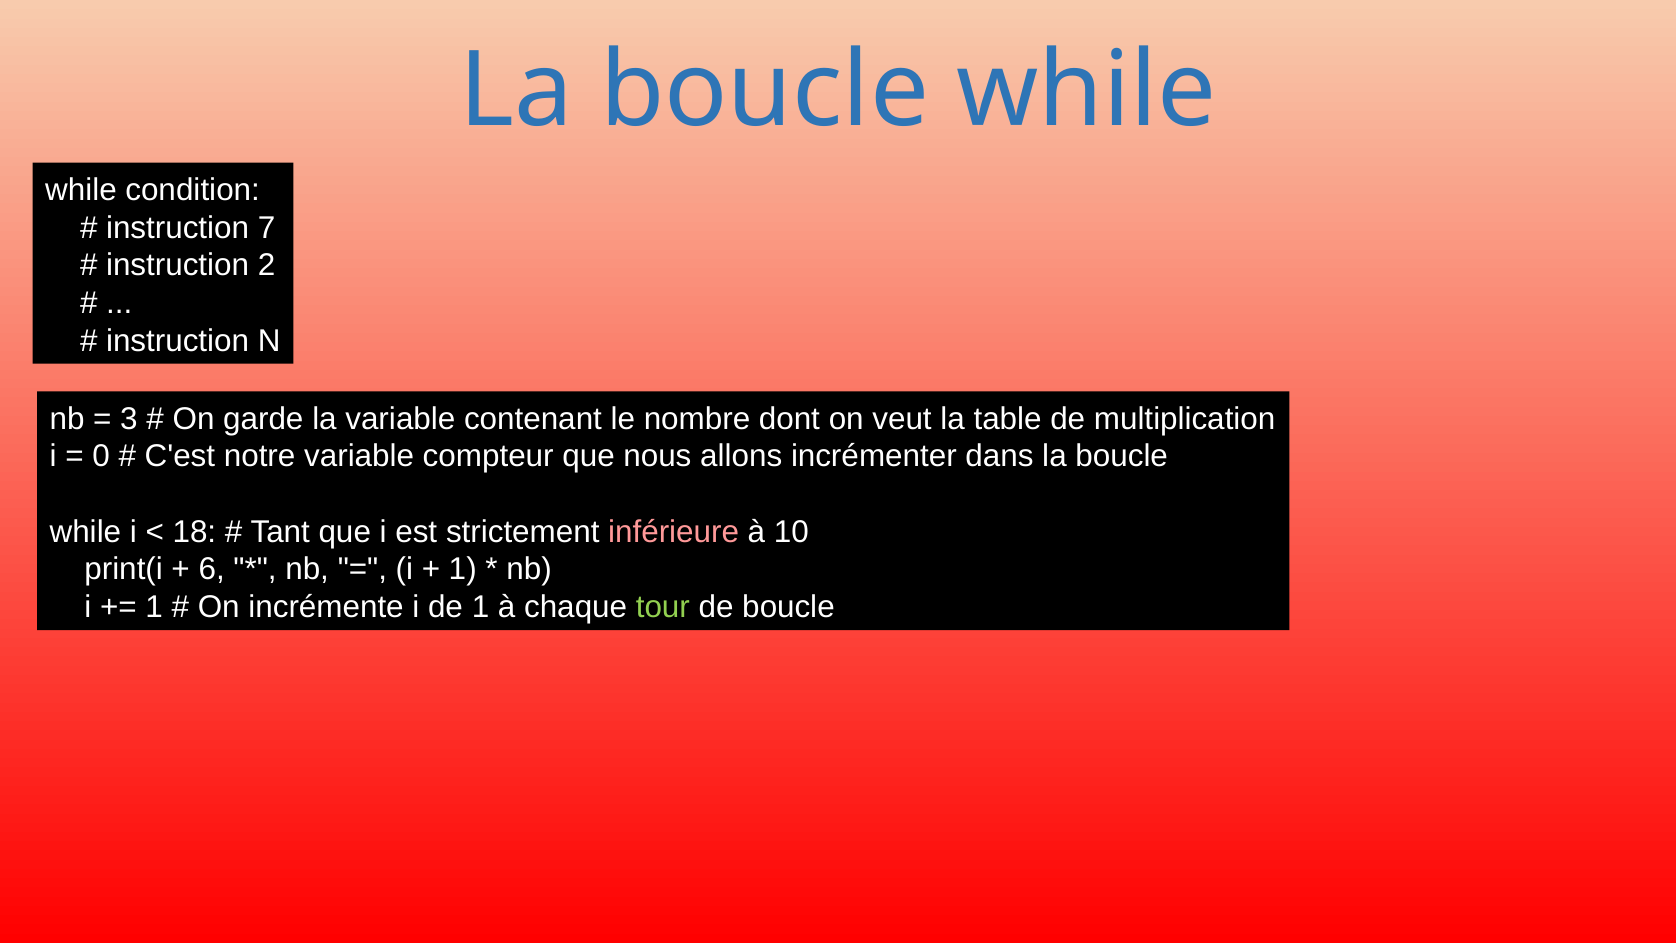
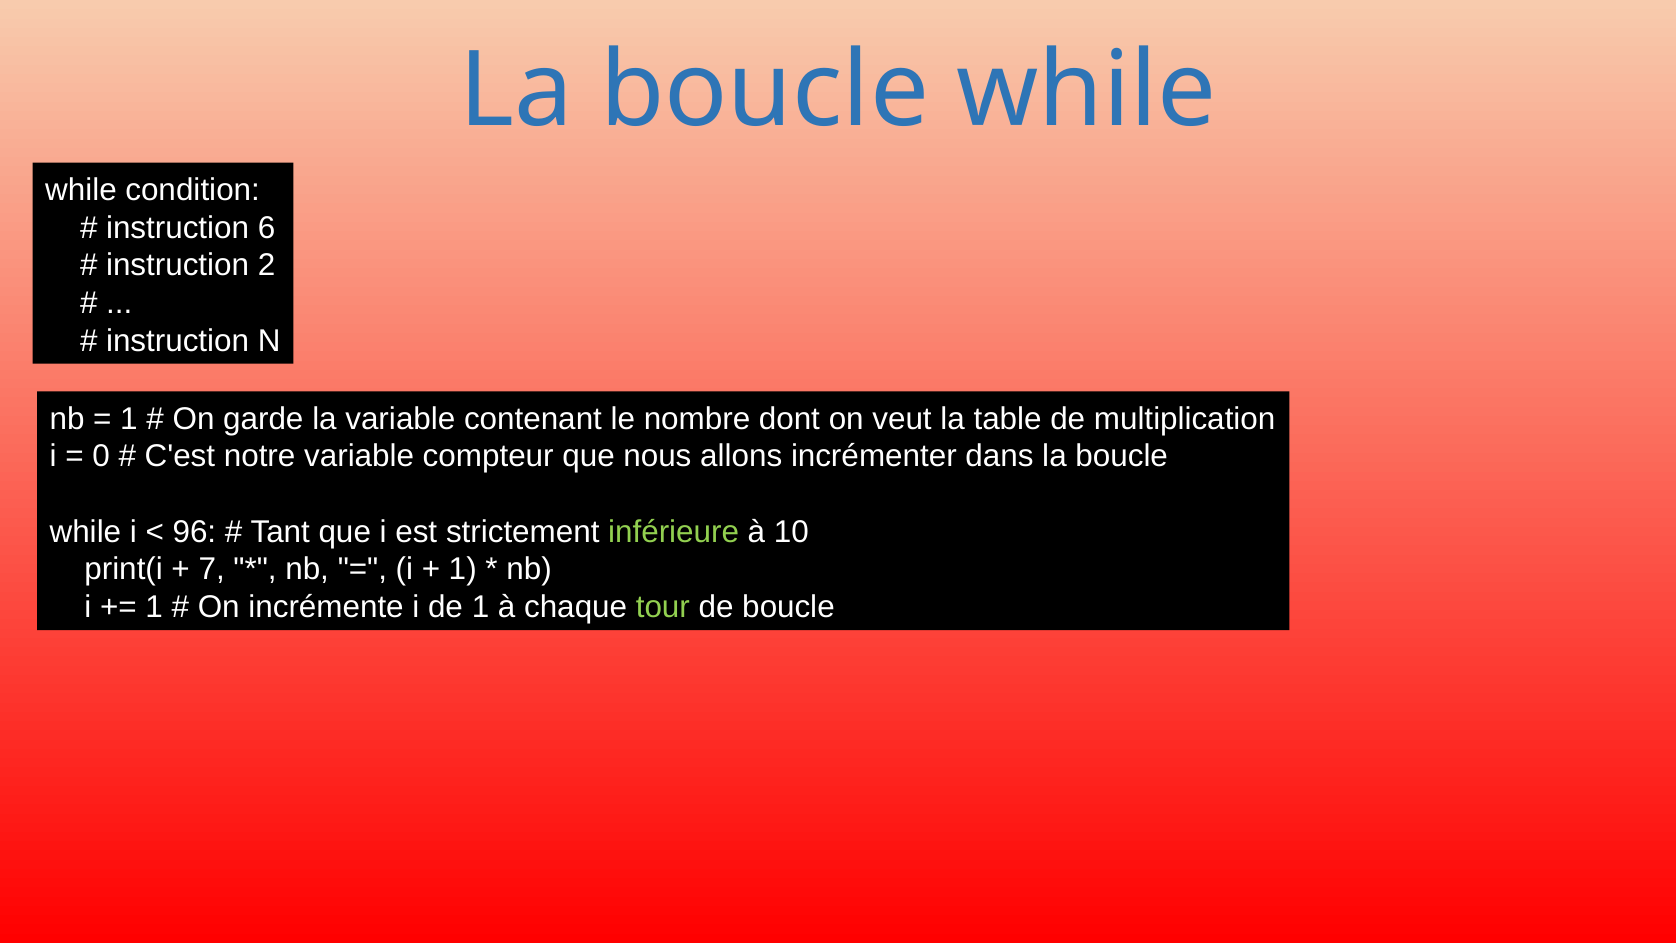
7: 7 -> 6 (267, 228)
3: 3 -> 1 (129, 419)
18: 18 -> 96 (194, 532)
inférieure colour: pink -> light green (674, 532)
6: 6 -> 7 (212, 569)
